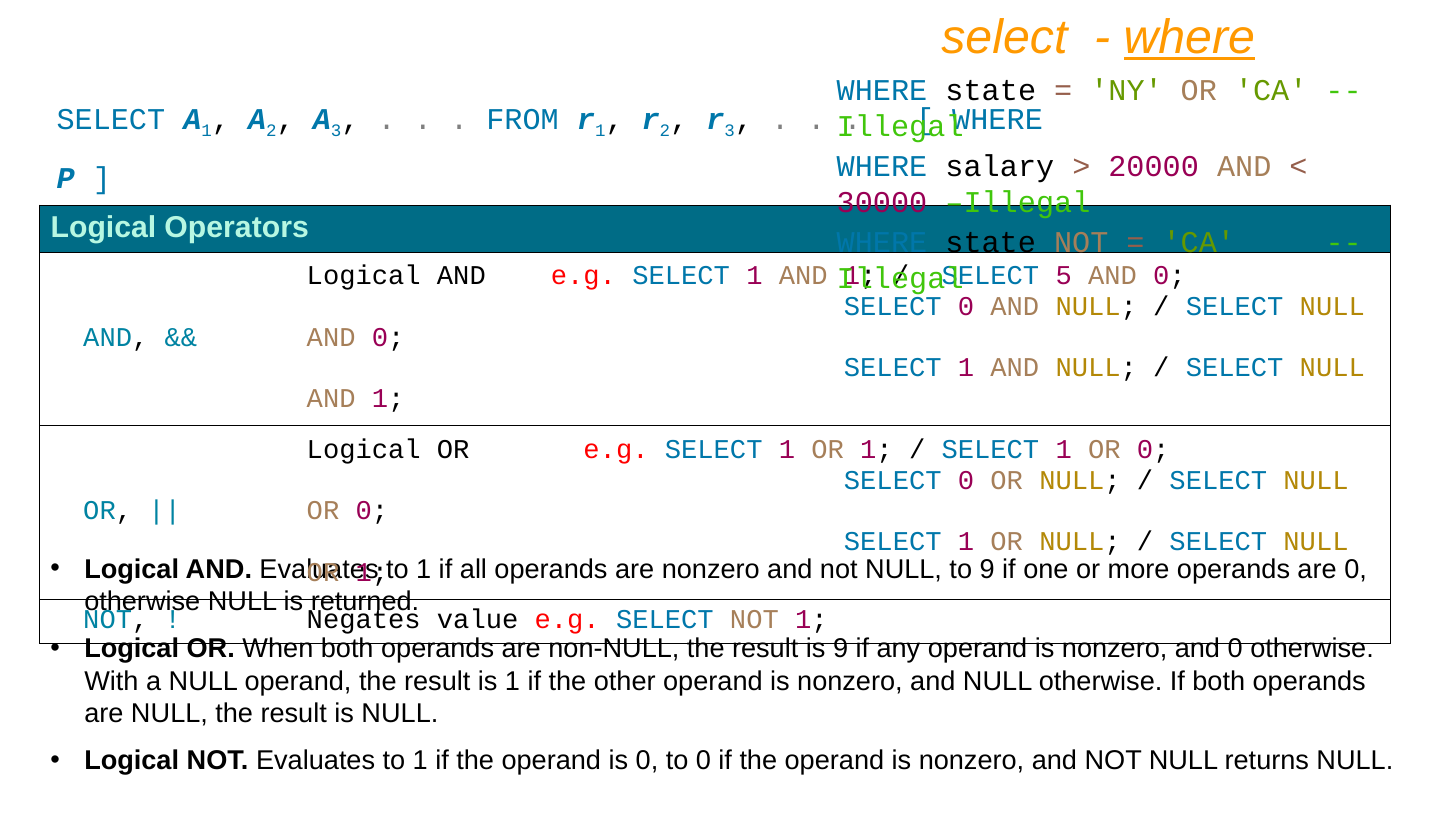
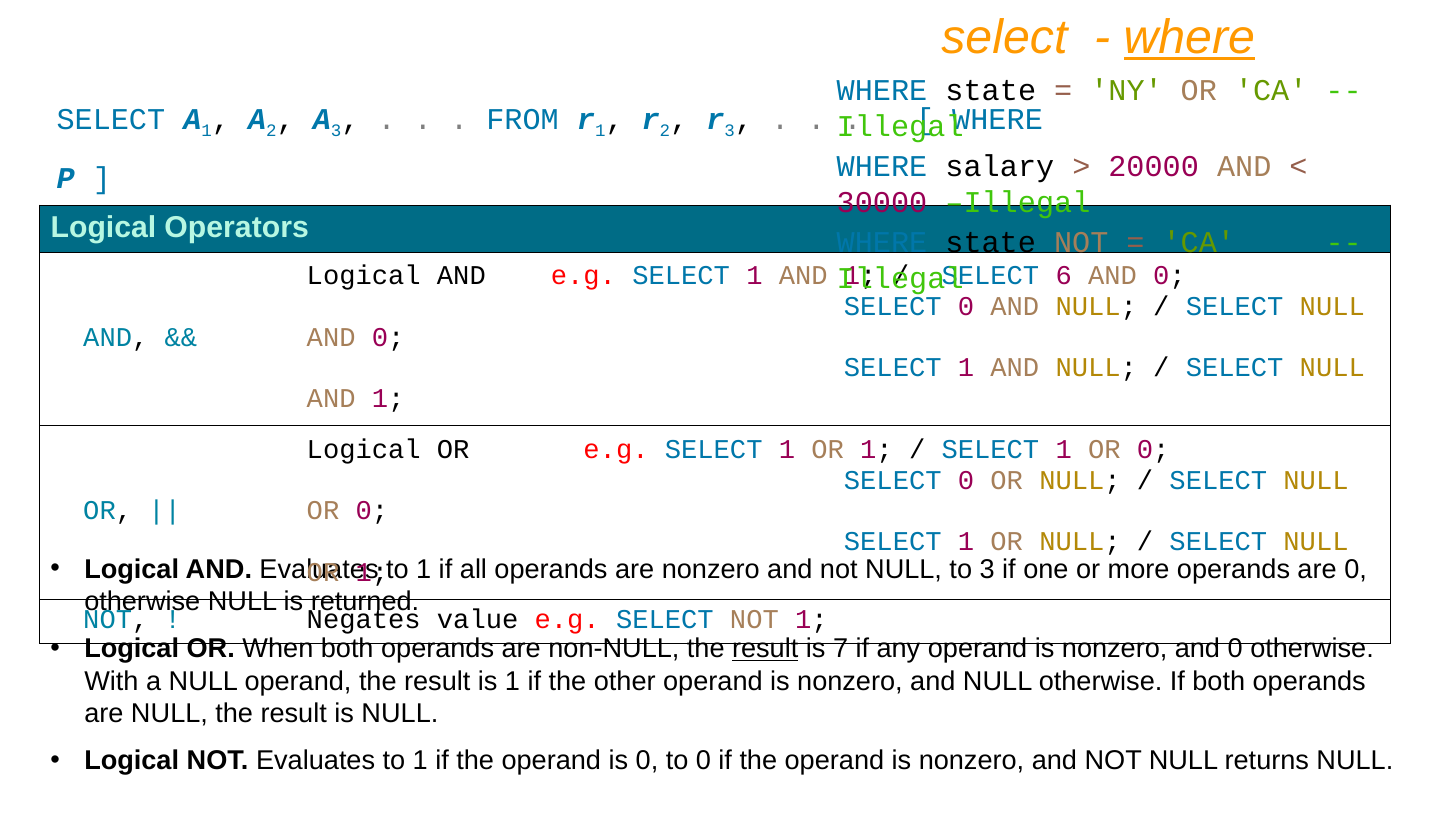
5: 5 -> 6 (1064, 276)
to 9: 9 -> 3 (987, 569)
result underline: none -> present (765, 649)
is 9: 9 -> 7 (841, 649)
